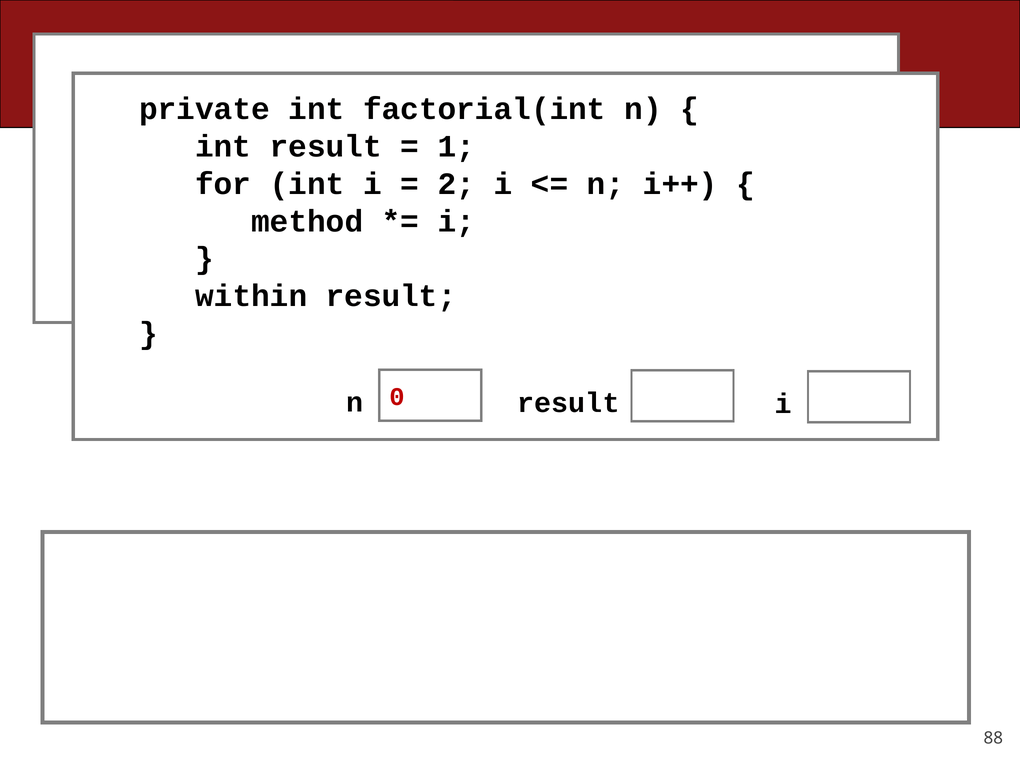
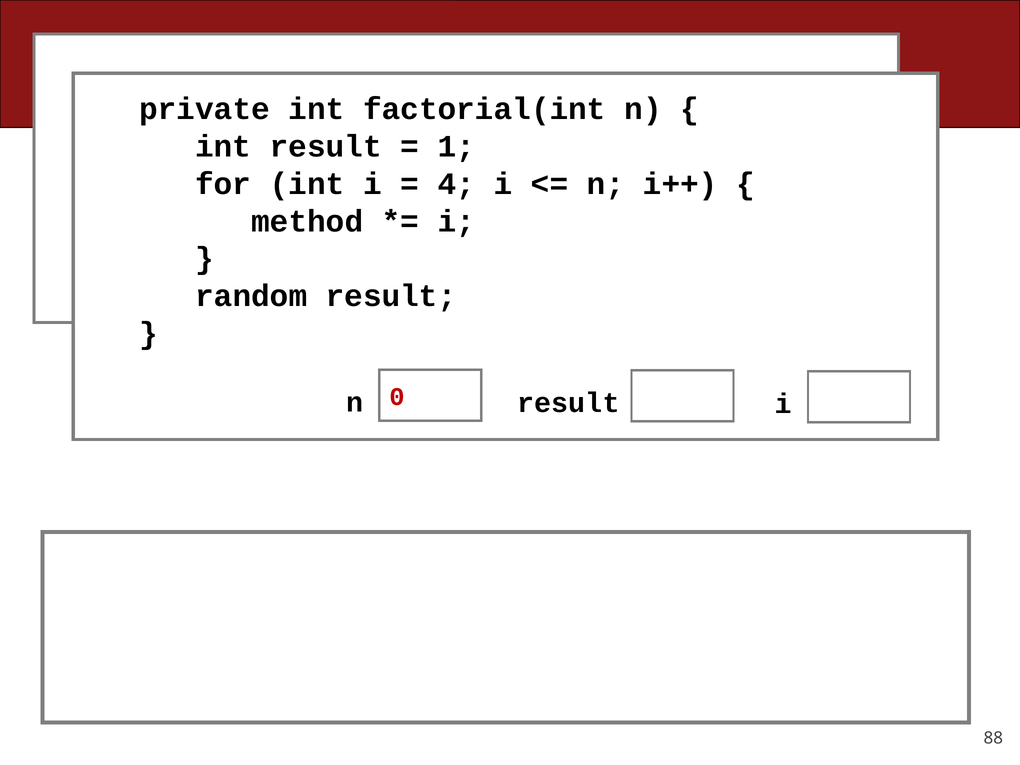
2: 2 -> 4 (456, 184)
within: within -> random (251, 296)
